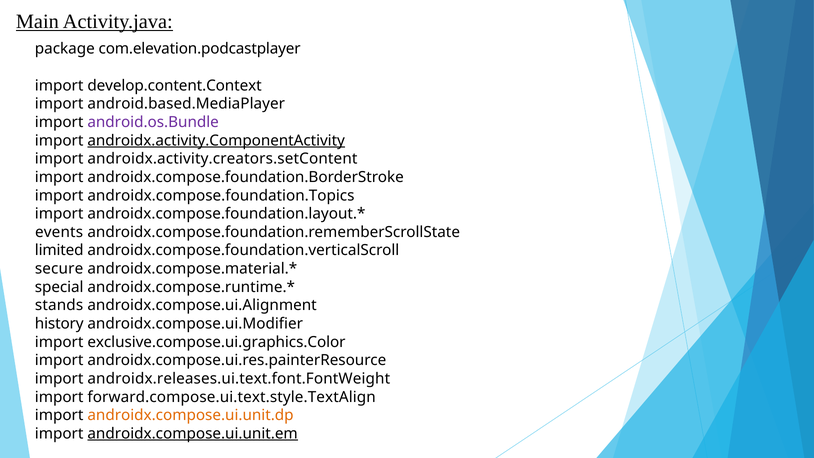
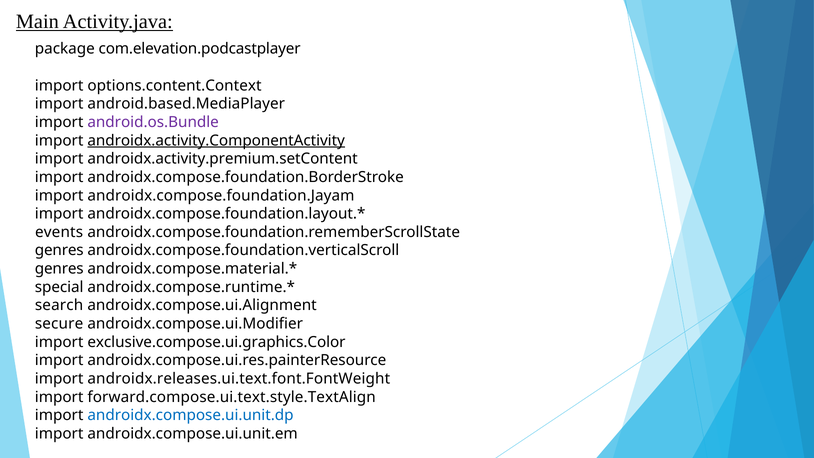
develop.content.Context: develop.content.Context -> options.content.Context (174, 86)
androidx.activity.creators.setContent: androidx.activity.creators.setContent -> androidx.activity.premium.setContent (223, 159)
androidx.compose.foundation.Topics: androidx.compose.foundation.Topics -> androidx.compose.foundation.Jayam (221, 195)
limited: limited -> genres (59, 250)
secure: secure -> genres (59, 269)
stands: stands -> search (59, 305)
history: history -> secure (59, 324)
androidx.compose.ui.unit.dp colour: orange -> blue (191, 415)
androidx.compose.ui.unit.em underline: present -> none (193, 434)
